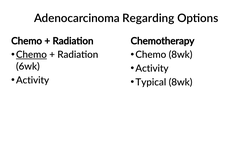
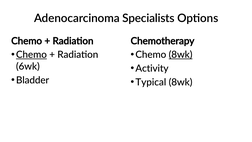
Regarding: Regarding -> Specialists (148, 18)
8wk underline: none -> present (181, 55)
Activity: Activity -> Bladder (33, 80)
